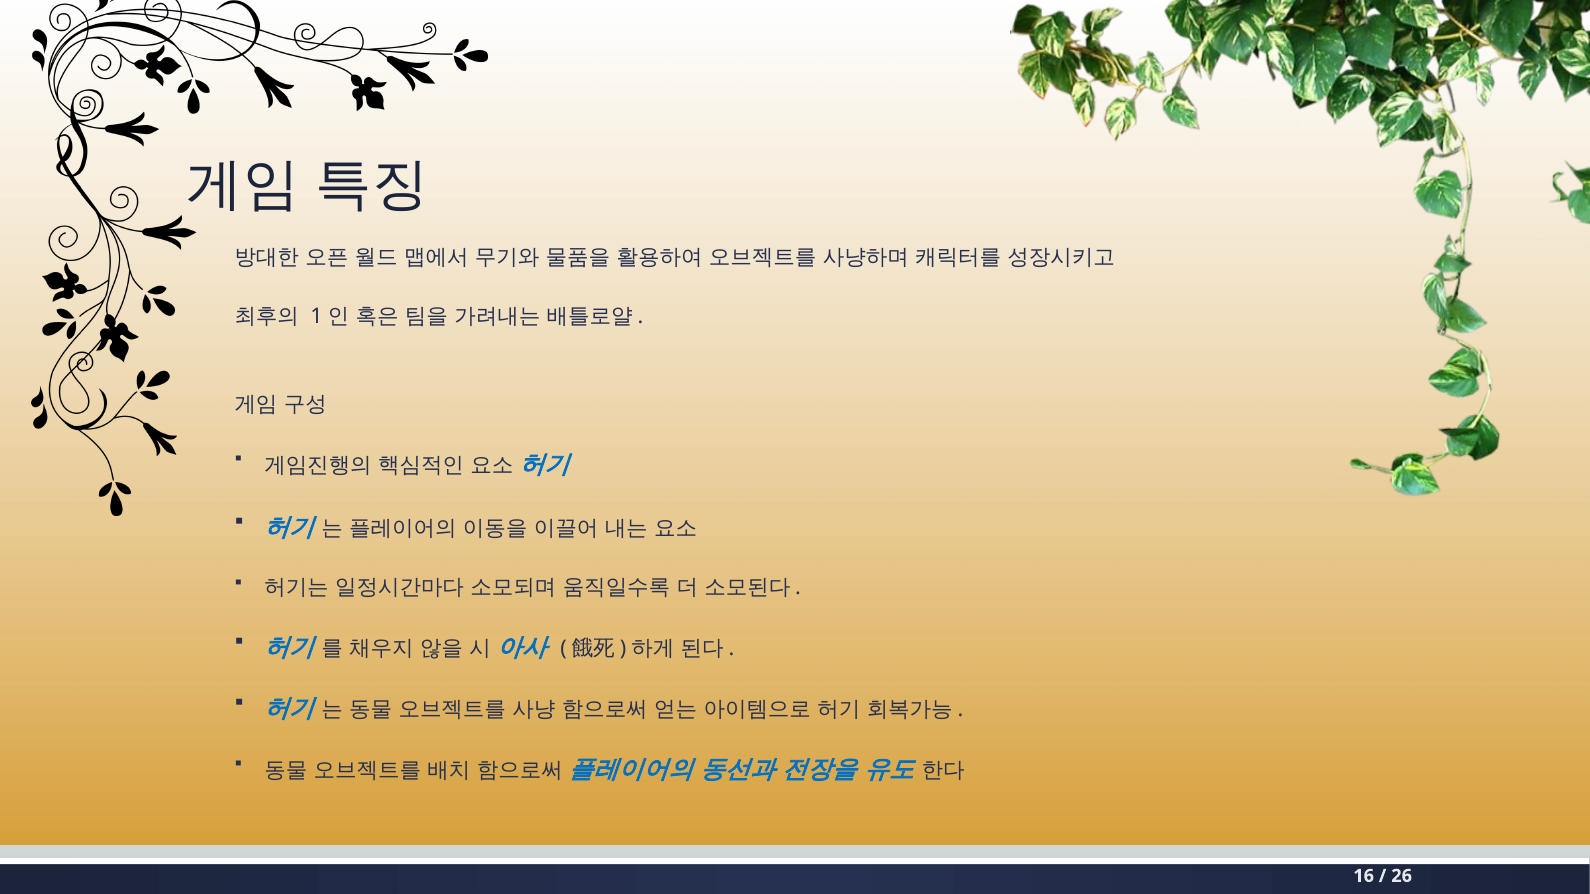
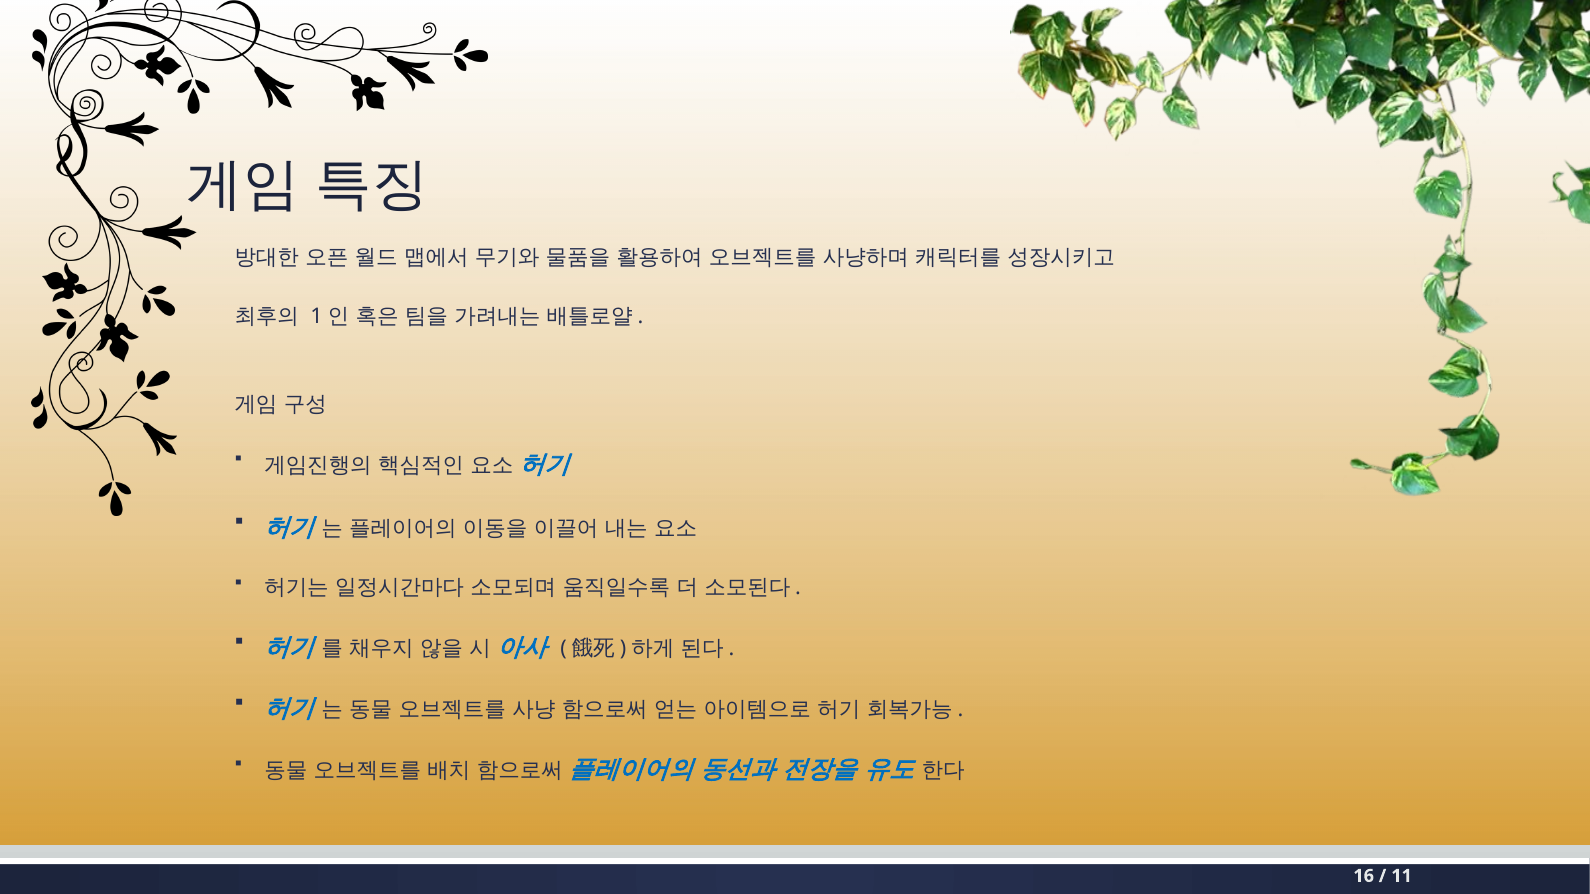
26: 26 -> 11 (1402, 876)
